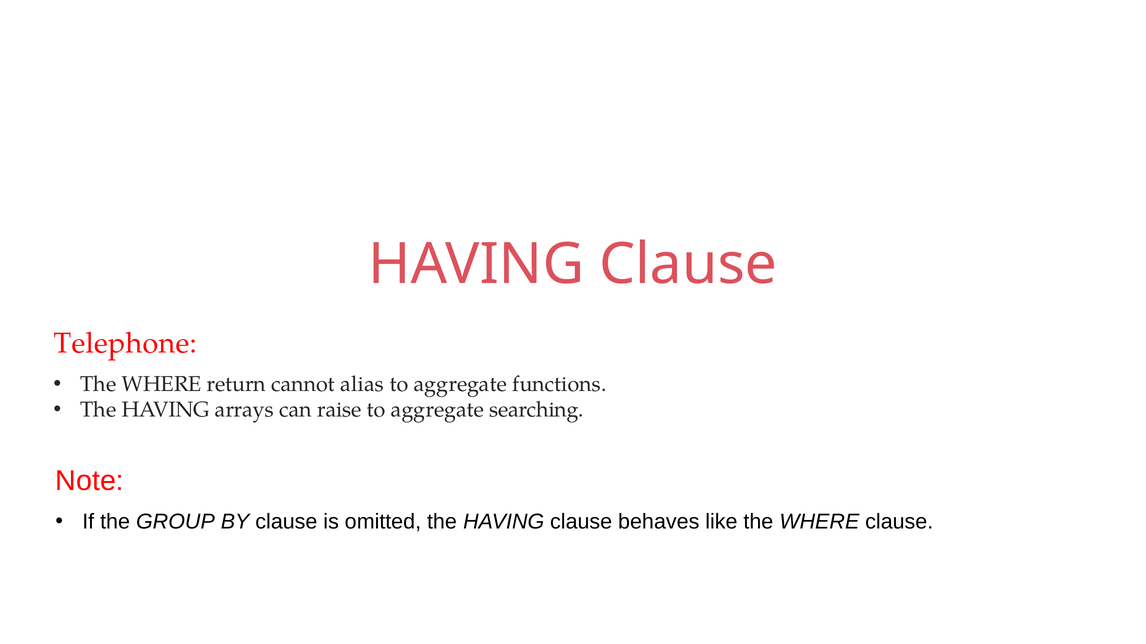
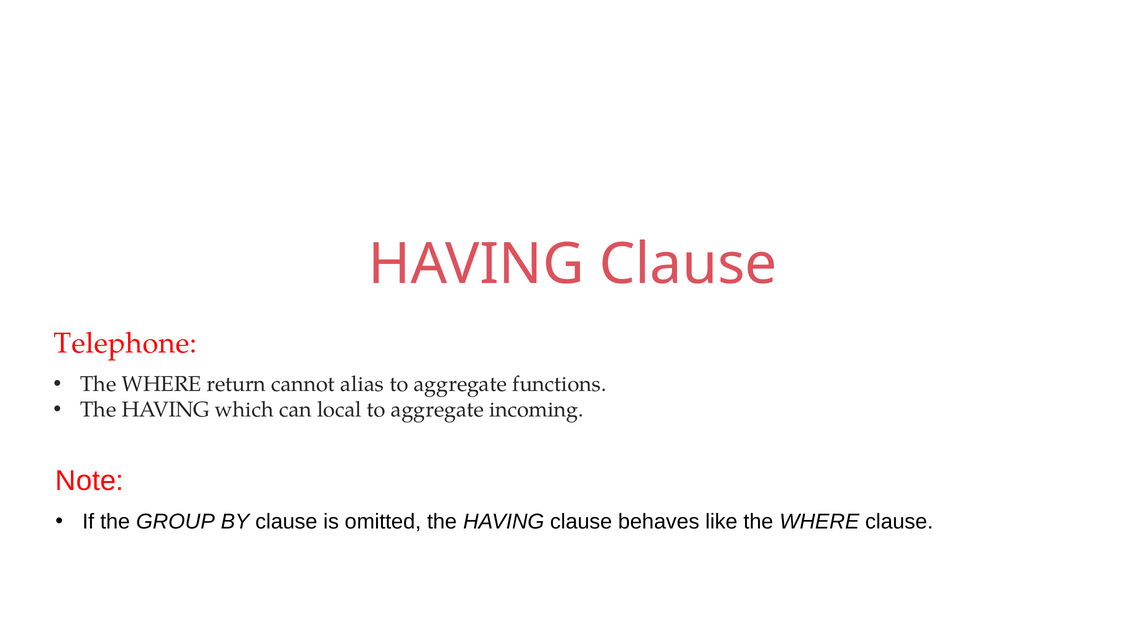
arrays: arrays -> which (244, 410)
raise: raise -> local (339, 410)
searching: searching -> incoming (536, 410)
